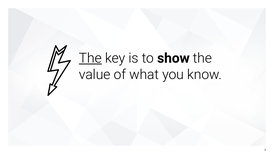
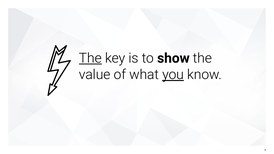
you underline: none -> present (173, 75)
